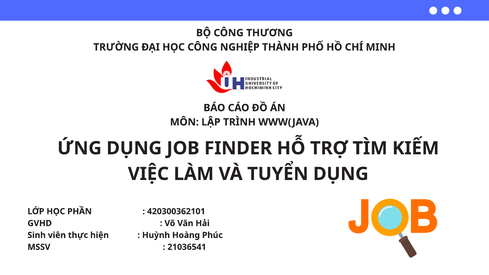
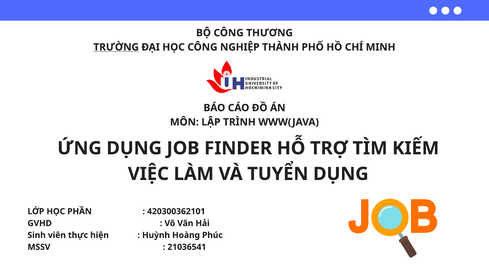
TRƯỜNG underline: none -> present (116, 47)
